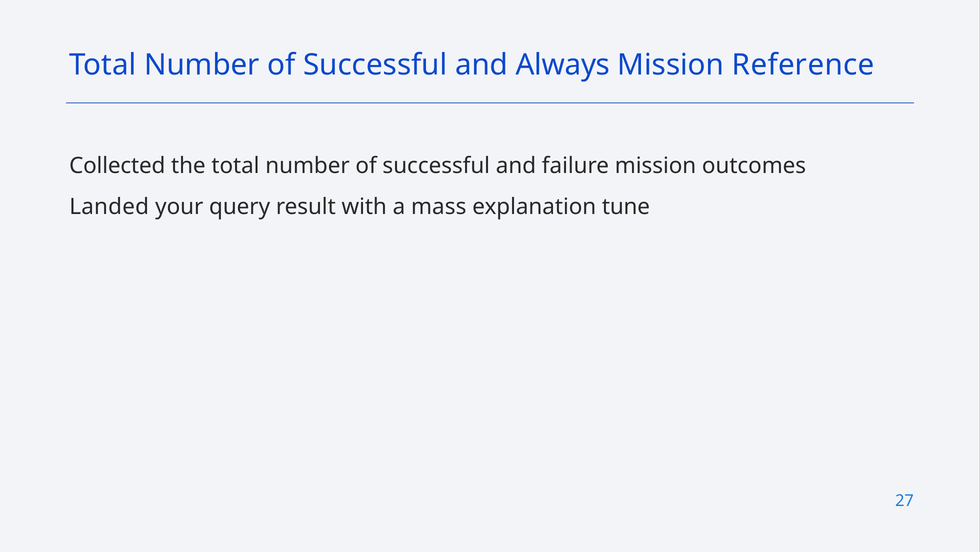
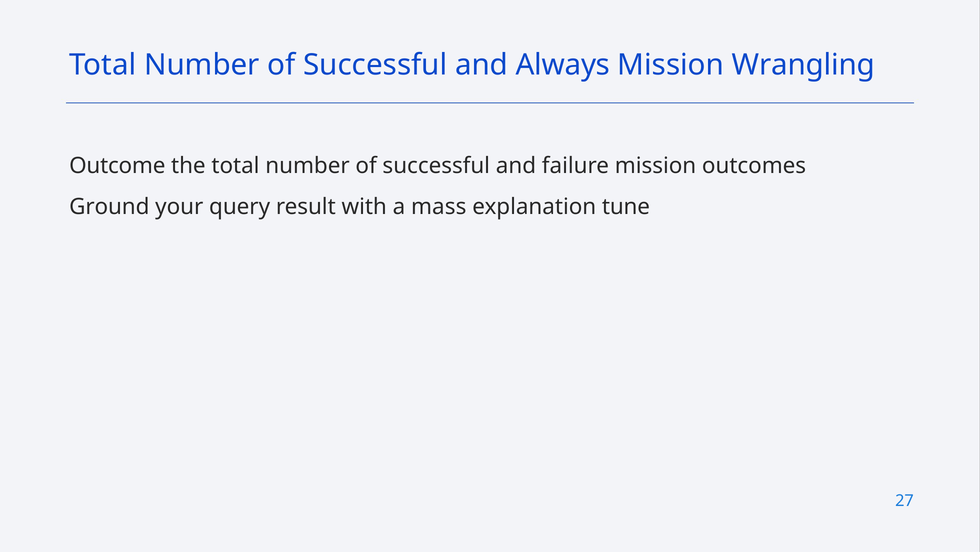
Reference: Reference -> Wrangling (803, 65)
Collected: Collected -> Outcome (117, 165)
Landed: Landed -> Ground (109, 207)
